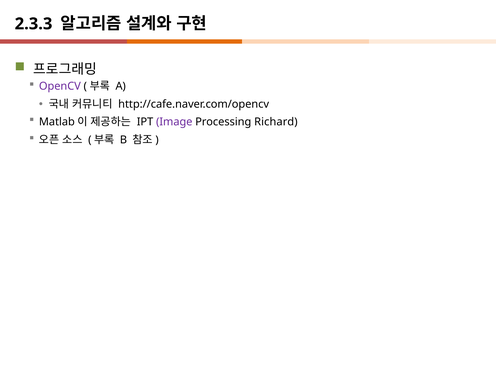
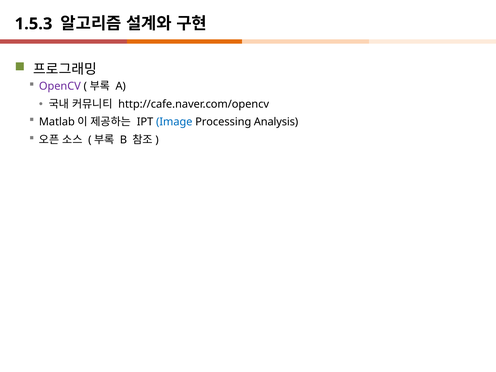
2.3.3: 2.3.3 -> 1.5.3 (34, 24)
Image colour: purple -> blue (174, 122)
Richard: Richard -> Analysis (276, 122)
